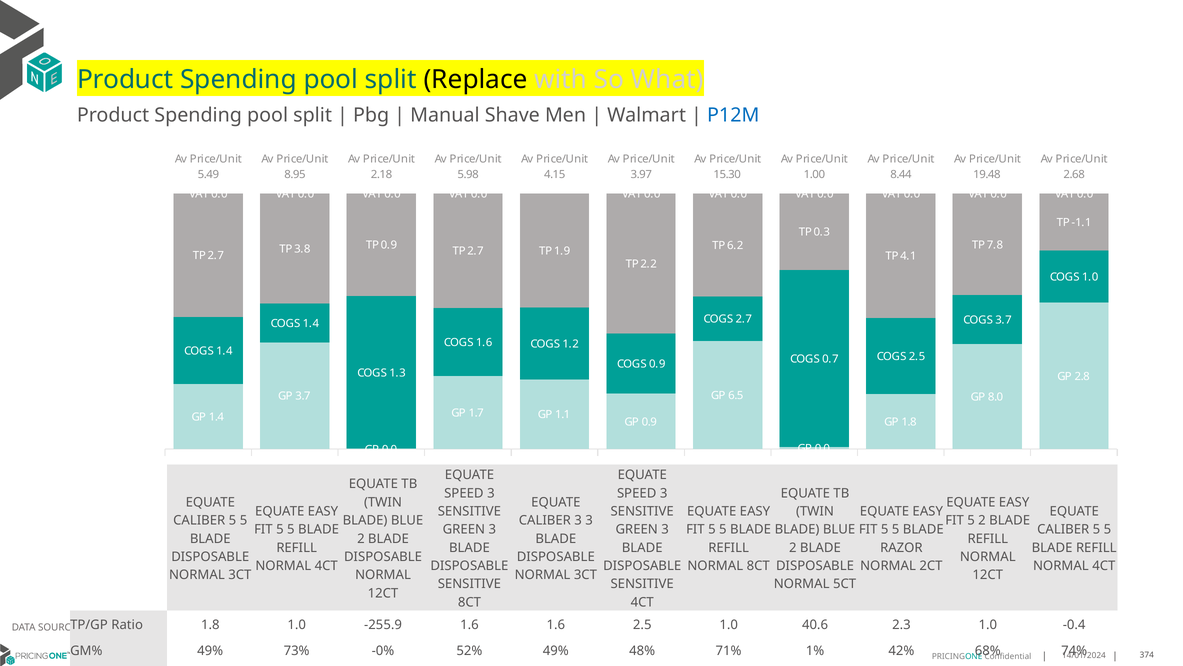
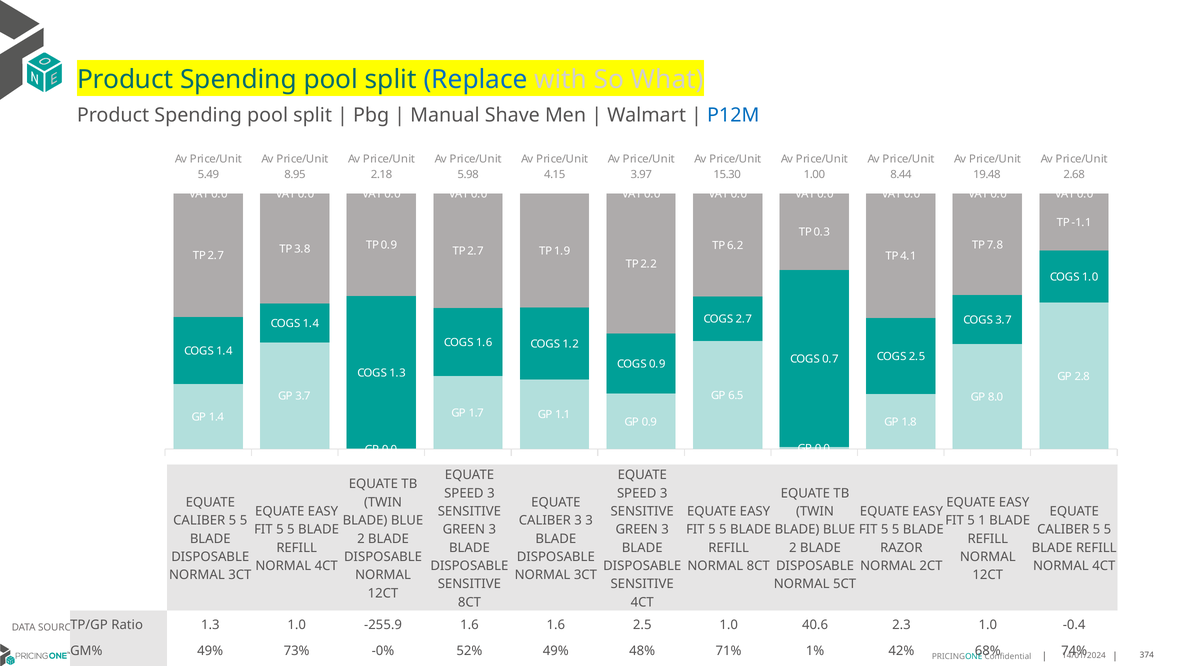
Replace colour: black -> blue (476, 79)
5 2: 2 -> 1 (982, 520)
1.8: 1.8 -> 1.3 (210, 624)
